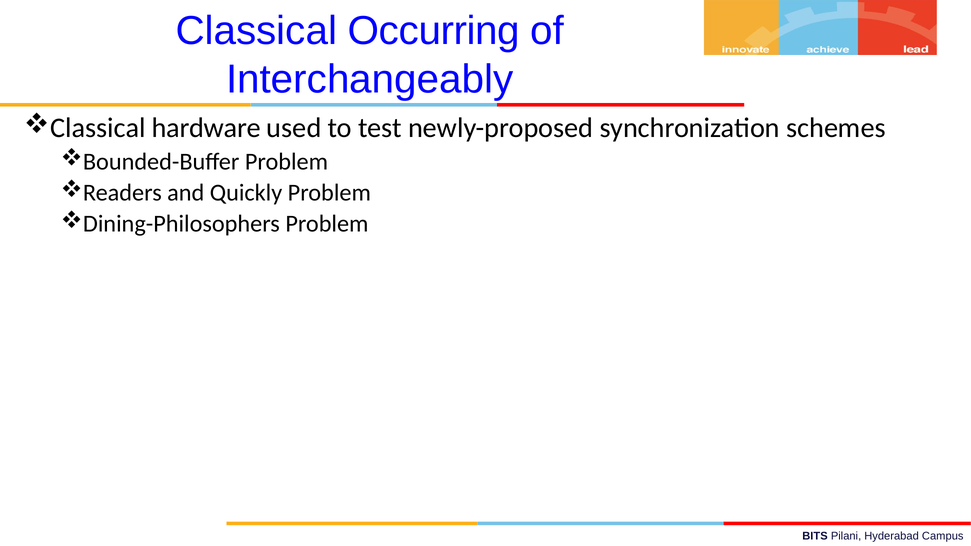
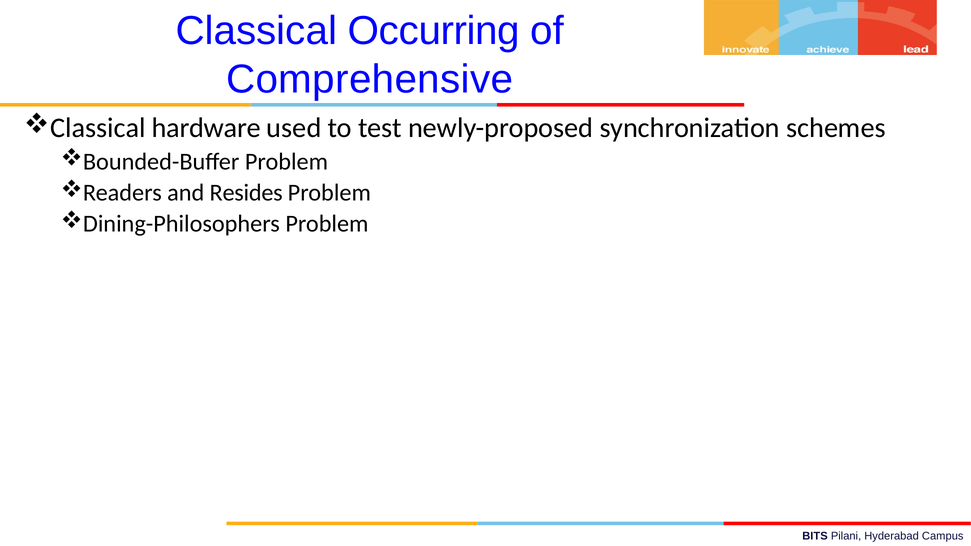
Interchangeably: Interchangeably -> Comprehensive (370, 79)
Quickly: Quickly -> Resides (246, 193)
